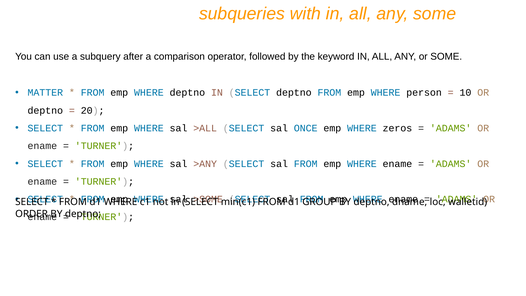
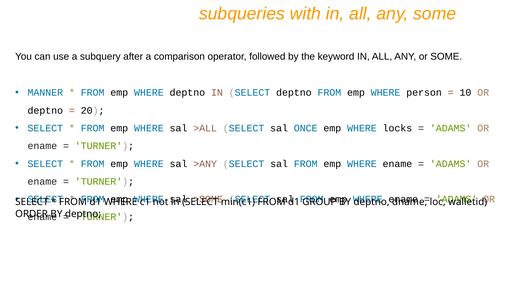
MATTER: MATTER -> MANNER (45, 93)
zeros: zeros -> locks (397, 128)
